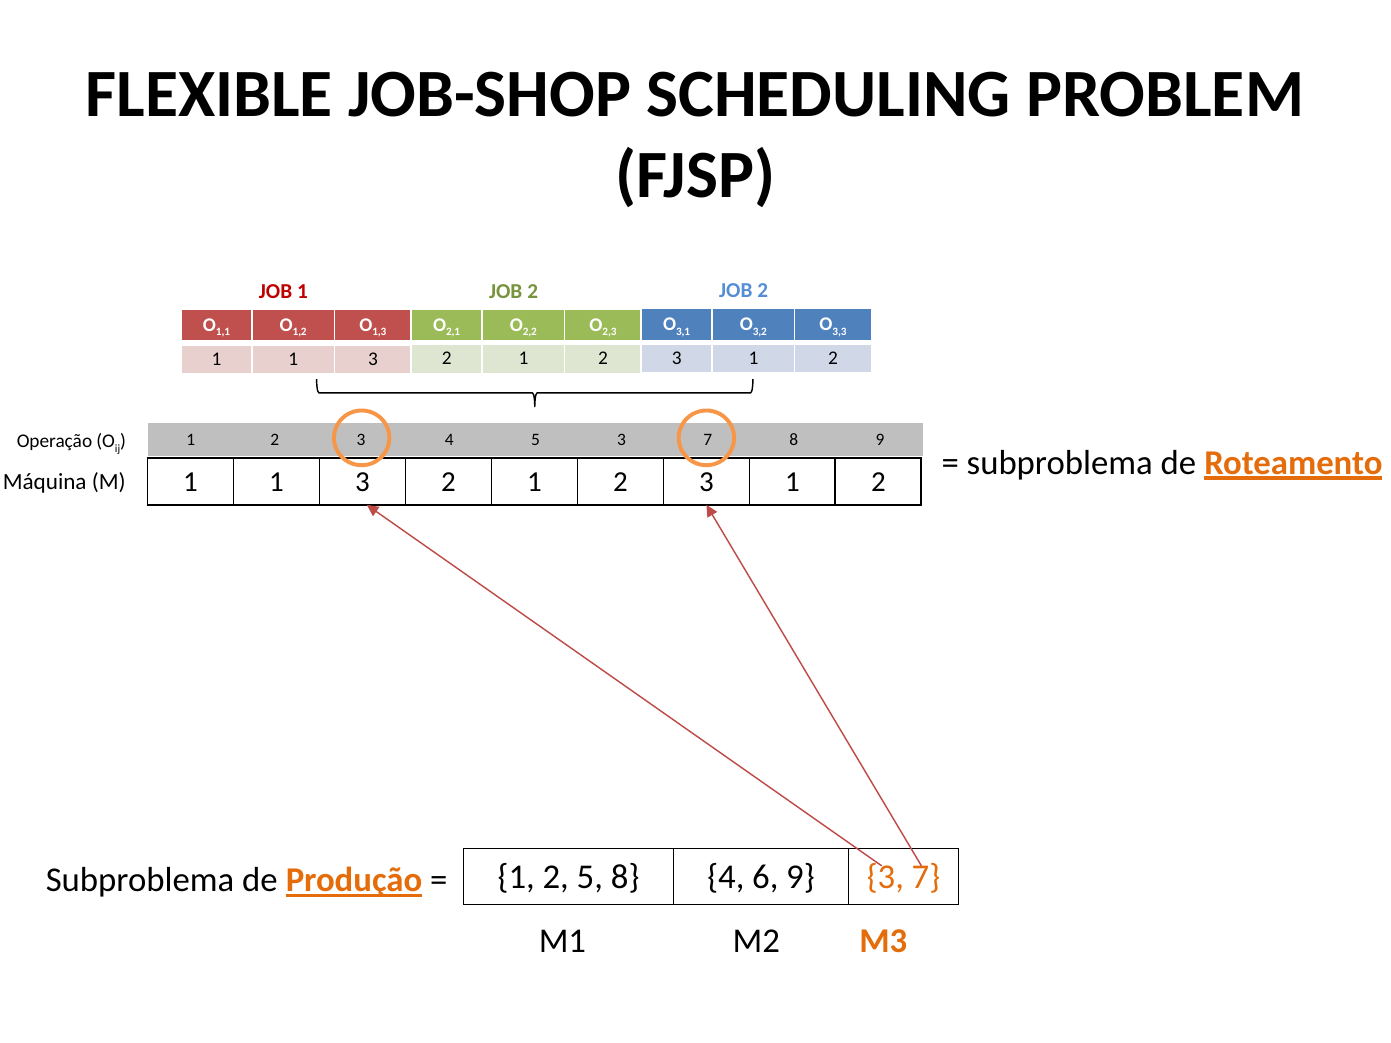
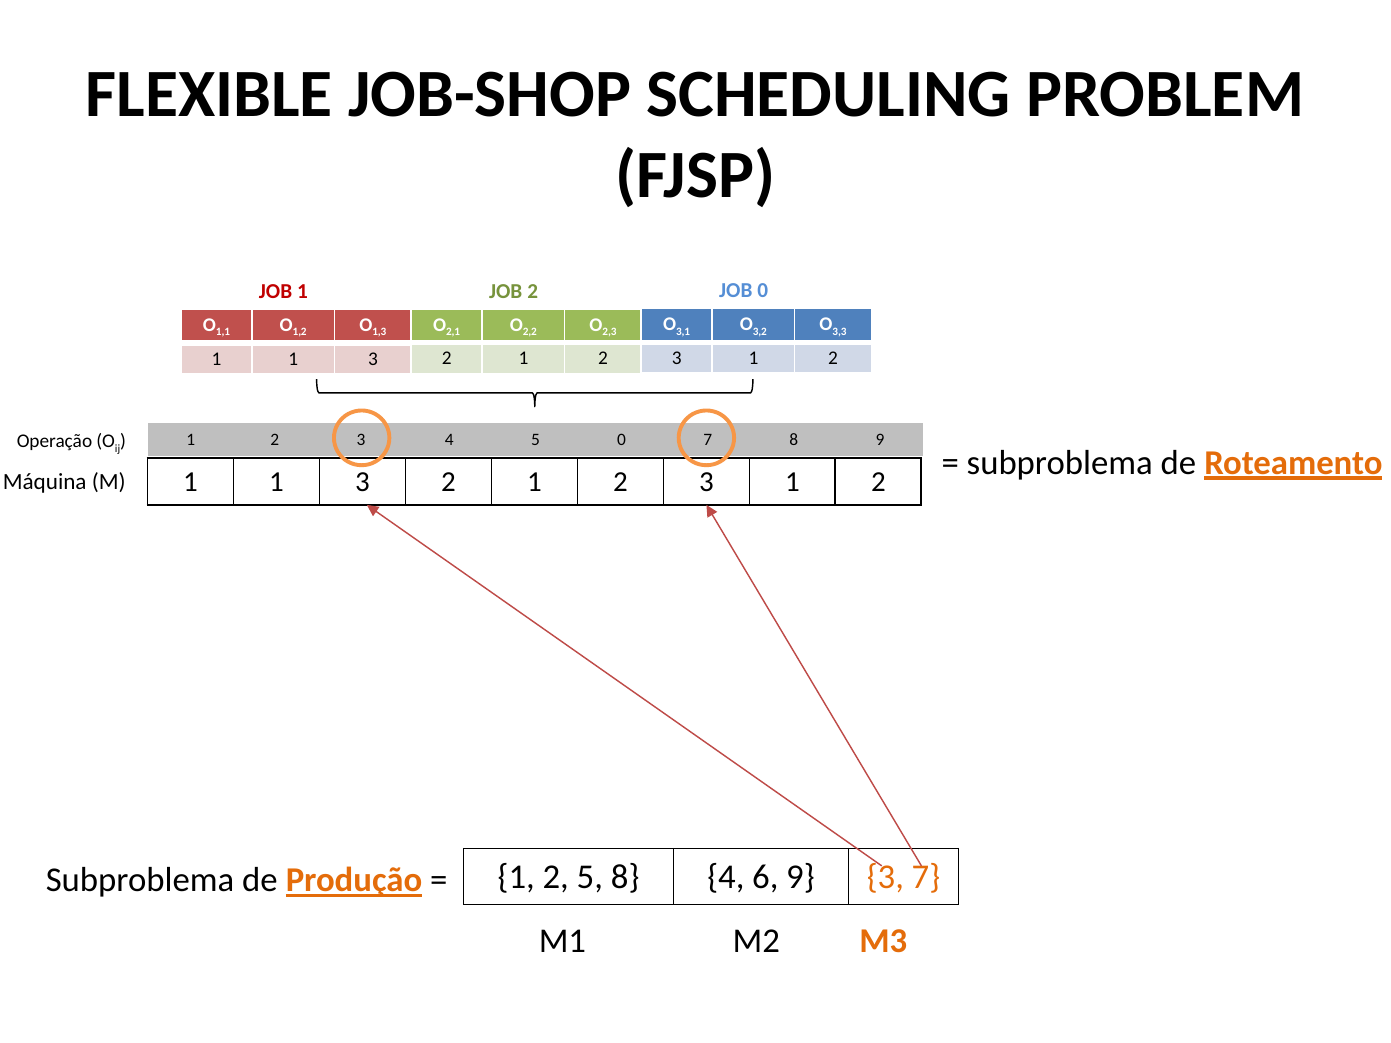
2: 2 -> 0 (763, 291)
5 3: 3 -> 0 (622, 440)
